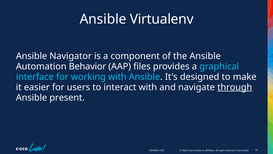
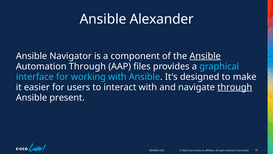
Virtualenv: Virtualenv -> Alexander (162, 19)
Ansible underline: none -> present (205, 56)
Automation Behavior: Behavior -> Through (87, 66)
